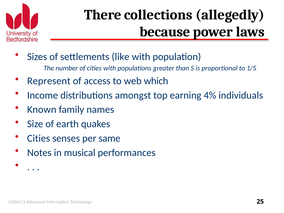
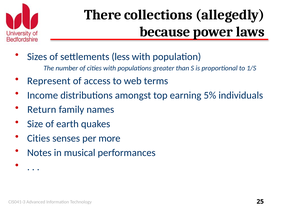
like: like -> less (121, 57)
which: which -> terms (156, 81)
4%: 4% -> 5% (210, 95)
Known: Known -> Return (42, 110)
same: same -> more (109, 138)
